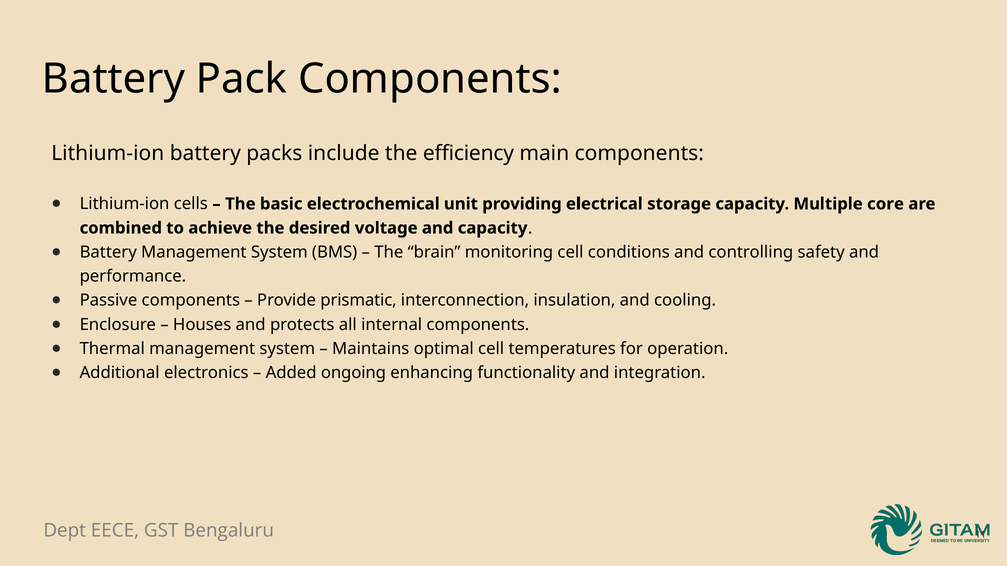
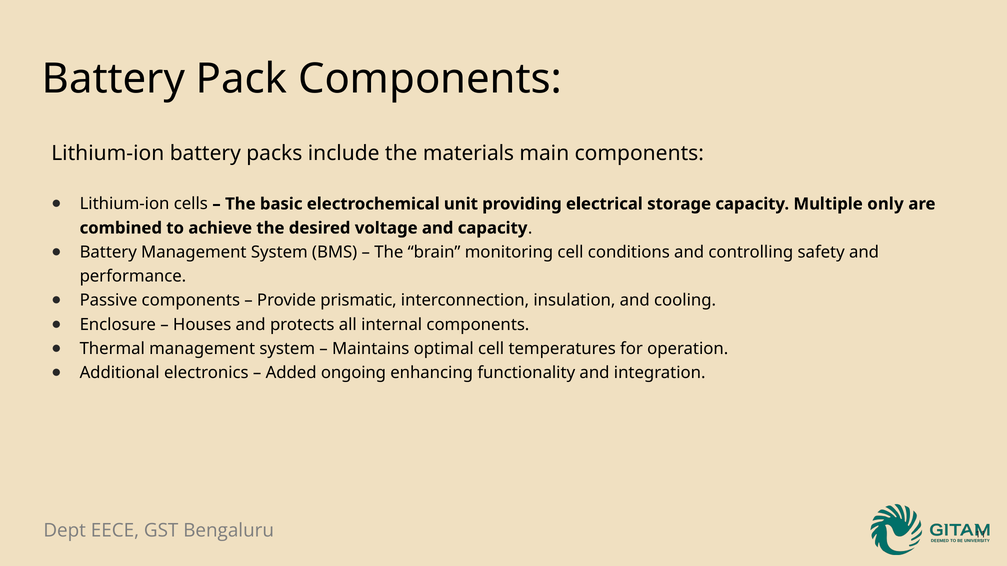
efficiency: efficiency -> materials (468, 154)
core: core -> only (885, 204)
